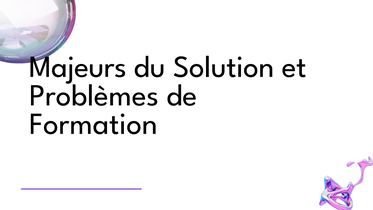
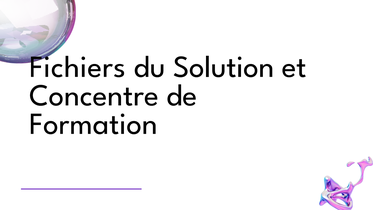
Majeurs: Majeurs -> Fichiers (77, 67)
Problèmes: Problèmes -> Concentre (94, 95)
